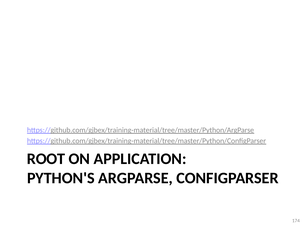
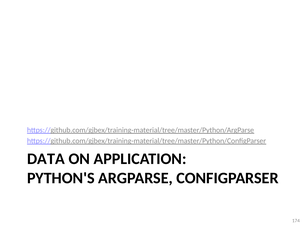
ROOT: ROOT -> DATA (46, 159)
